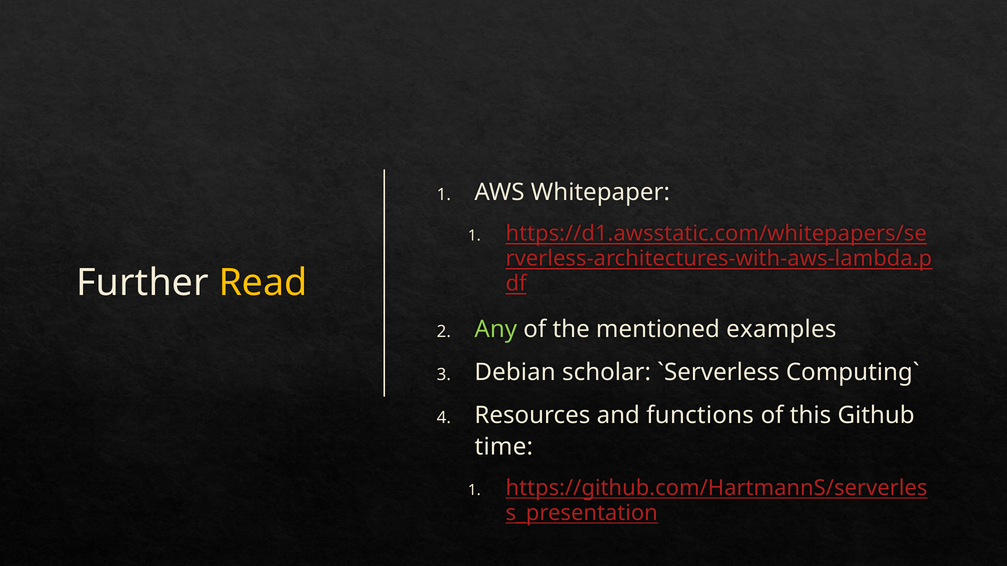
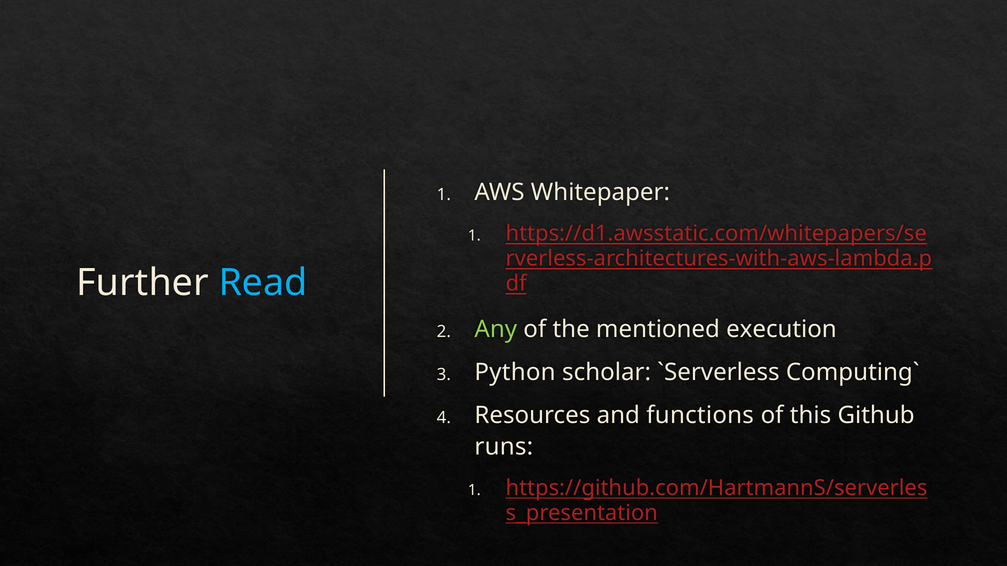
Read colour: yellow -> light blue (263, 283)
examples: examples -> execution (781, 329)
Debian: Debian -> Python (515, 372)
time: time -> runs (504, 447)
